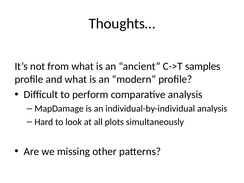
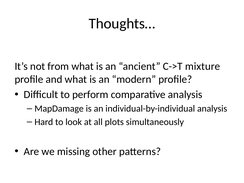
samples: samples -> mixture (203, 66)
